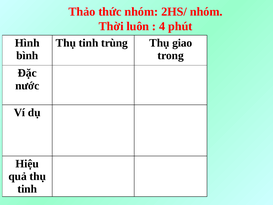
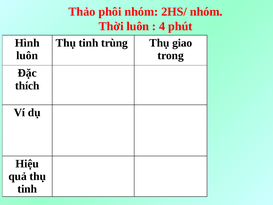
thức: thức -> phôi (110, 12)
bình: bình -> luôn (27, 56)
nước: nước -> thích (27, 86)
